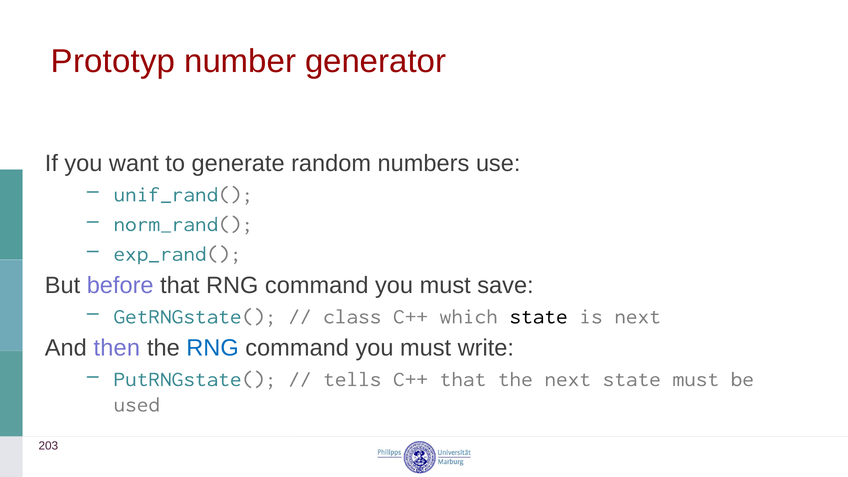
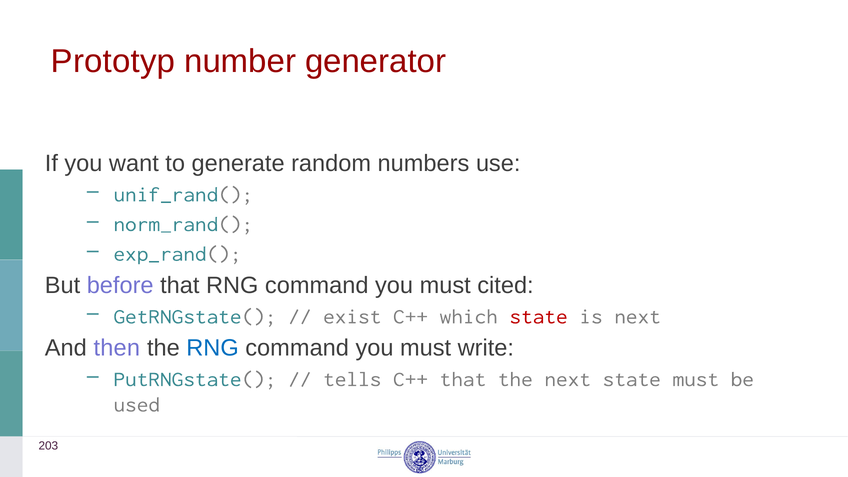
save: save -> cited (505, 285)
class: class -> exist (352, 316)
state colour: black -> red (539, 316)
